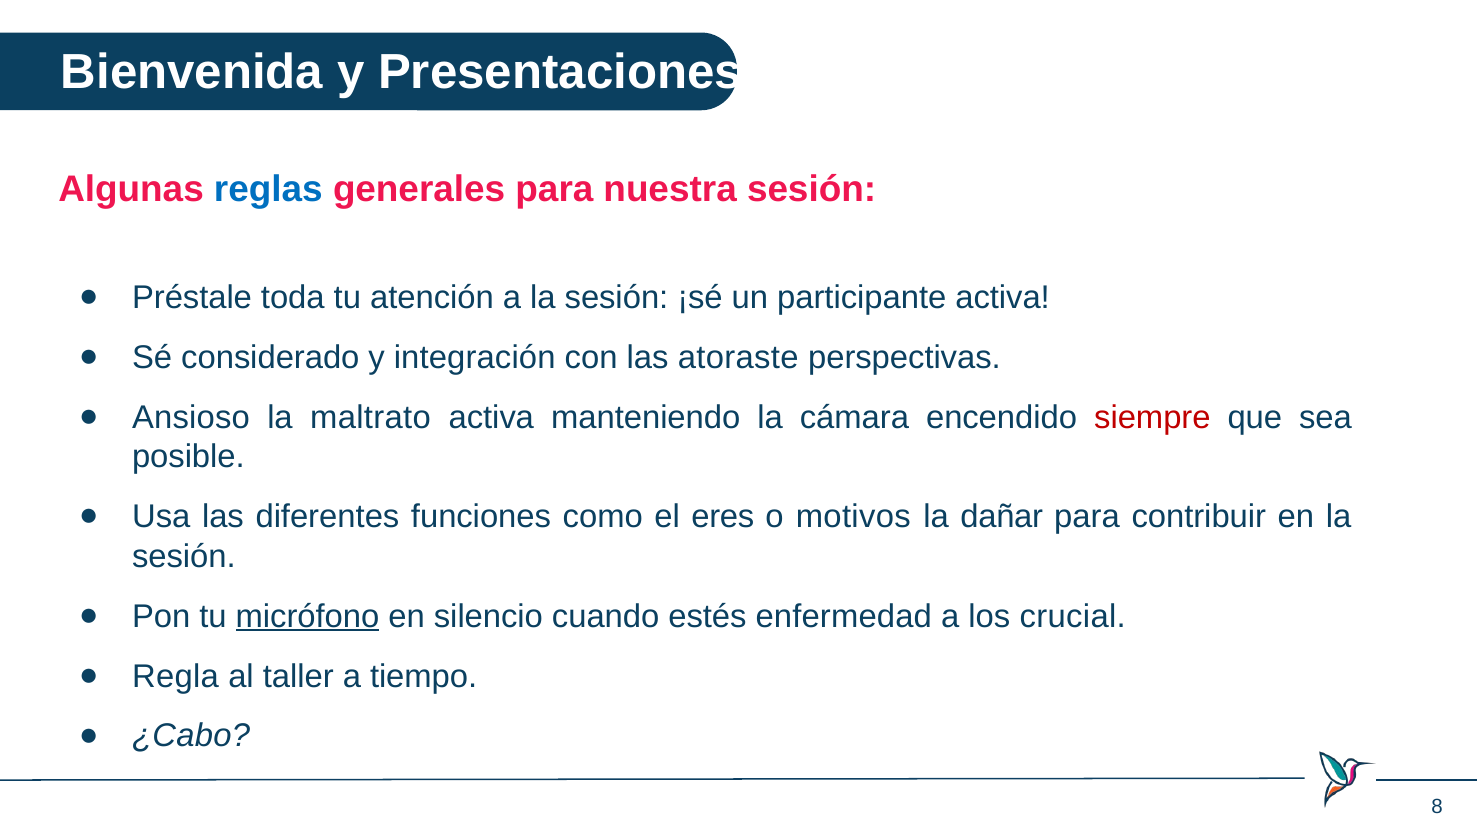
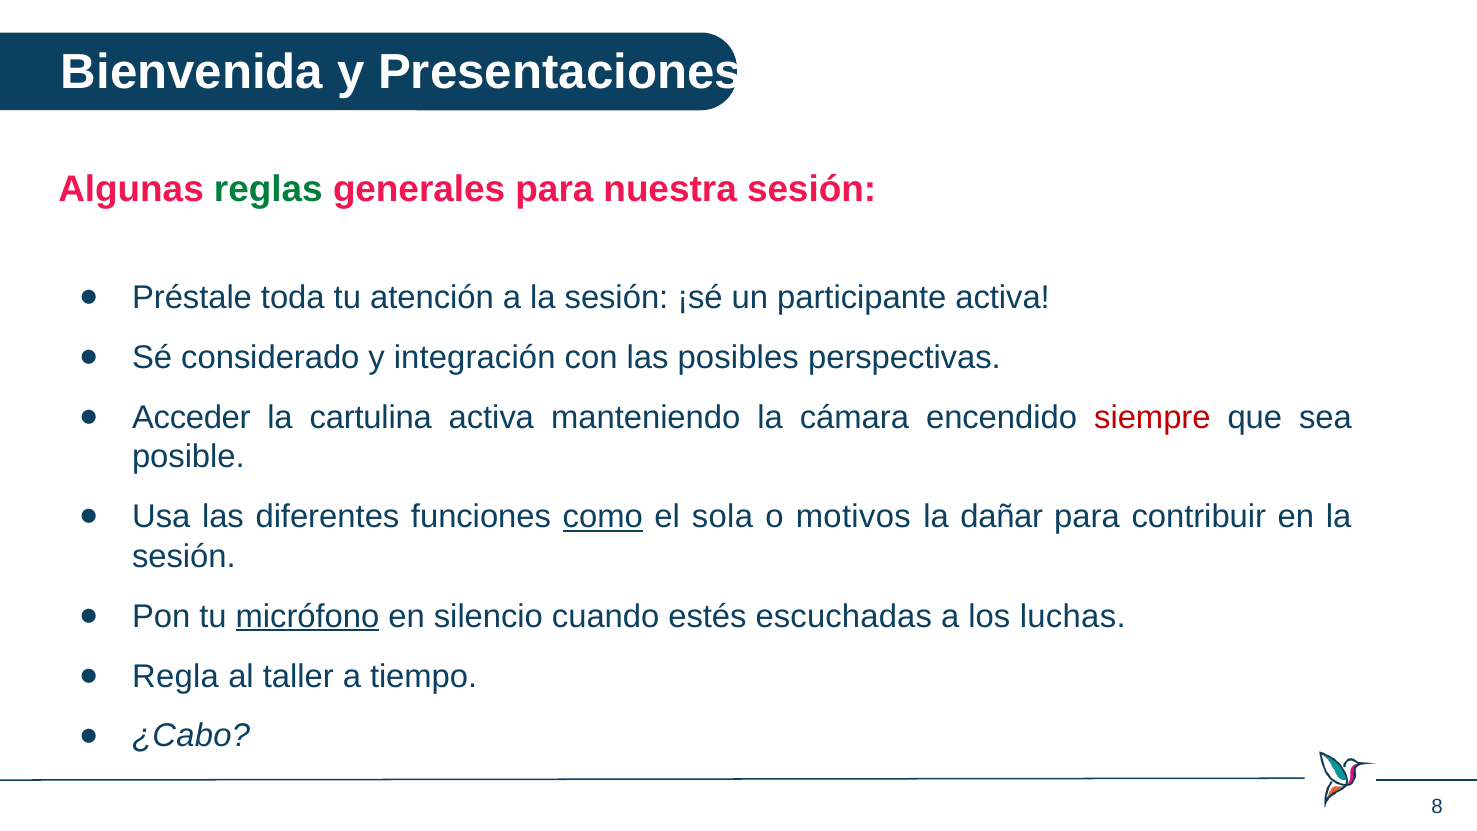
reglas colour: blue -> green (268, 189)
atoraste: atoraste -> posibles (738, 358)
Ansioso: Ansioso -> Acceder (191, 418)
maltrato: maltrato -> cartulina (371, 418)
como underline: none -> present (603, 517)
eres: eres -> sola (722, 517)
enfermedad: enfermedad -> escuchadas (844, 616)
crucial: crucial -> luchas (1073, 616)
